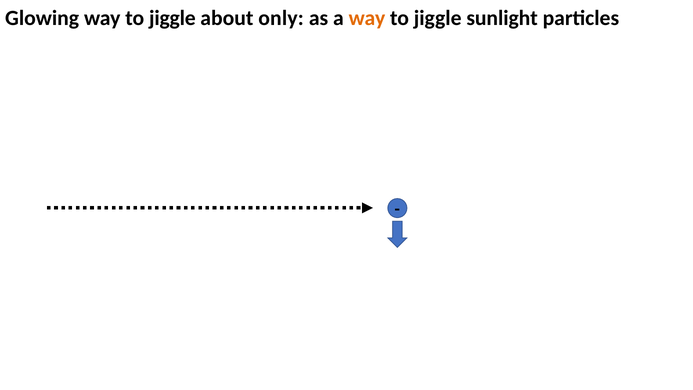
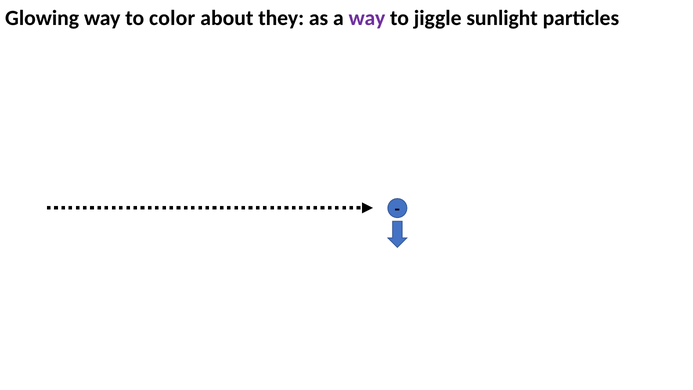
jiggle: jiggle -> color (172, 18)
only: only -> they (281, 18)
way colour: orange -> purple (367, 18)
